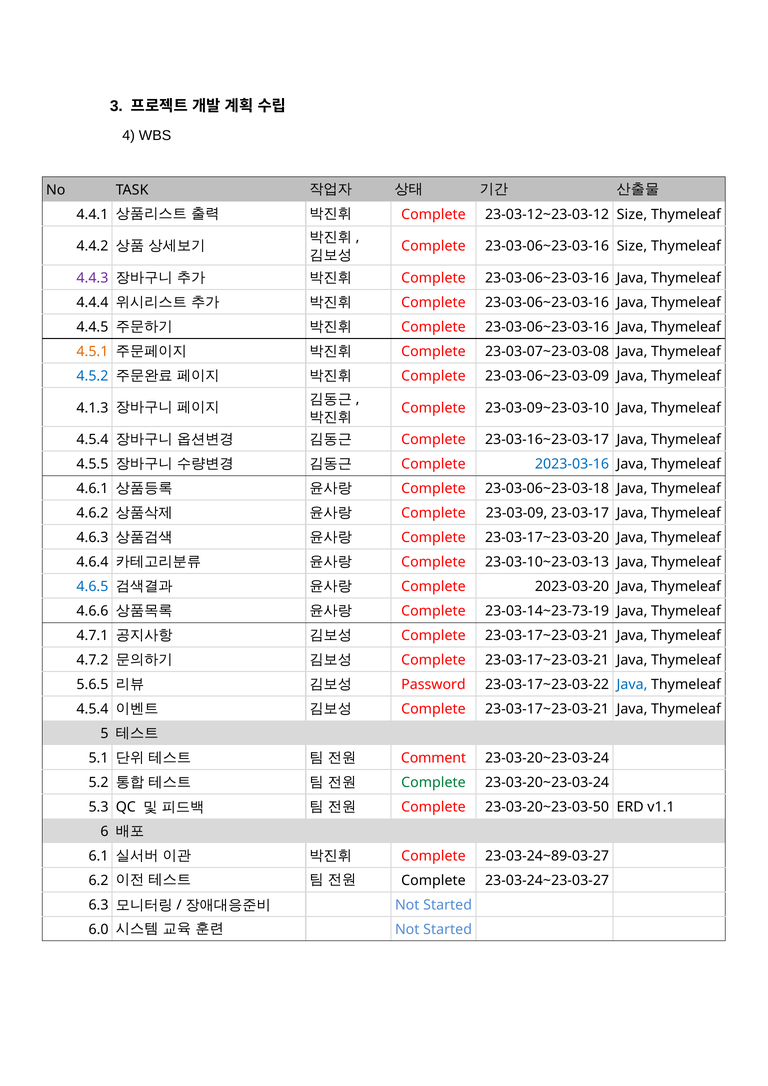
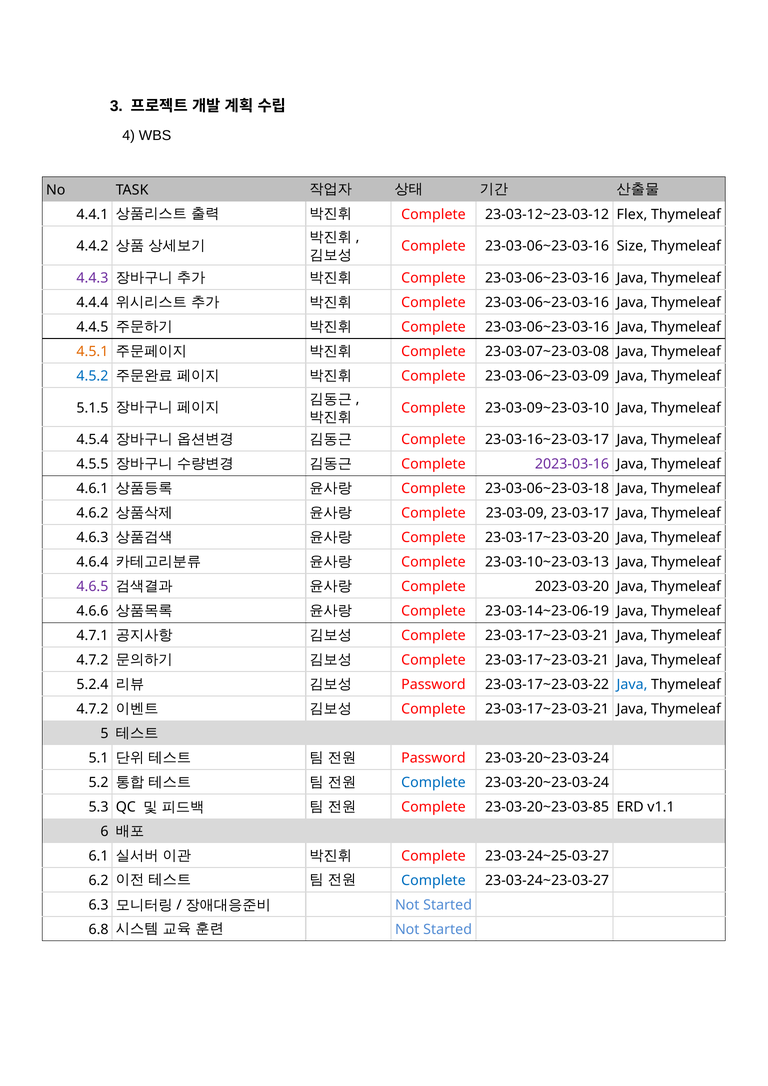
23-03-12~23-03-12 Size: Size -> Flex (632, 214)
4.1.3: 4.1.3 -> 5.1.5 (92, 408)
2023-03-16 colour: blue -> purple (572, 464)
4.6.5 colour: blue -> purple (92, 586)
23-03-14~23-73-19: 23-03-14~23-73-19 -> 23-03-14~23-06-19 (547, 611)
5.6.5: 5.6.5 -> 5.2.4 (92, 684)
4.5.4: 4.5.4 -> 4.7.2 (92, 709)
Comment: Comment -> Password (433, 758)
Complete colour: green -> blue (433, 782)
23-03-20~23-03-50: 23-03-20~23-03-50 -> 23-03-20~23-03-85 (547, 807)
23-03-24~89-03-27: 23-03-24~89-03-27 -> 23-03-24~25-03-27 (547, 856)
Complete colour: black -> blue (433, 880)
6.0: 6.0 -> 6.8 (99, 929)
